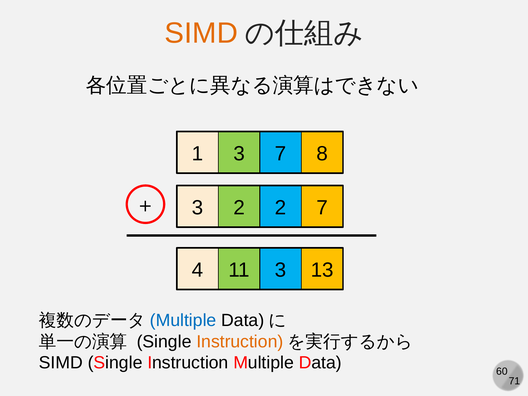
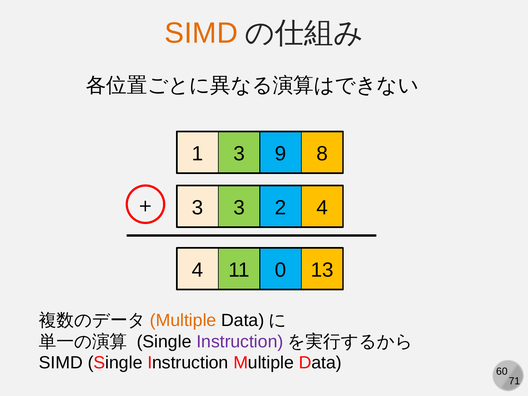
3 7: 7 -> 9 (281, 154)
3 2: 2 -> 3 (239, 208)
2 7: 7 -> 4 (322, 208)
11 3: 3 -> 0 (281, 270)
Multiple colour: blue -> orange (183, 320)
Instruction colour: orange -> purple (240, 342)
